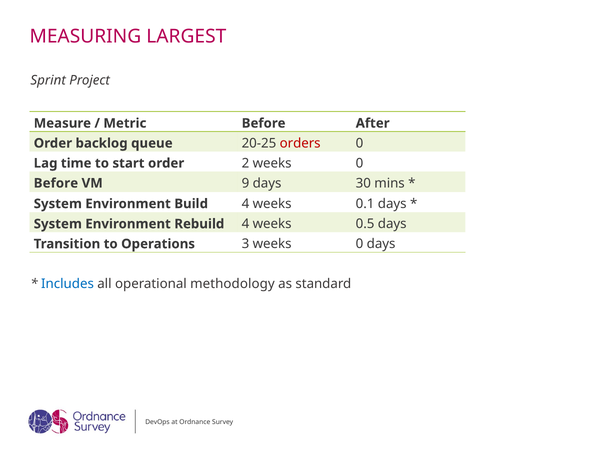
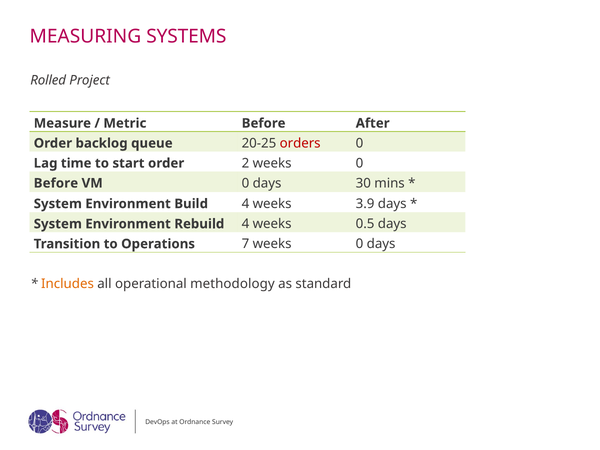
LARGEST: LARGEST -> SYSTEMS (186, 36)
Sprint: Sprint -> Rolled (48, 81)
VM 9: 9 -> 0 (245, 183)
0.1: 0.1 -> 3.9 (365, 204)
3: 3 -> 7 (245, 244)
Includes colour: blue -> orange (67, 284)
